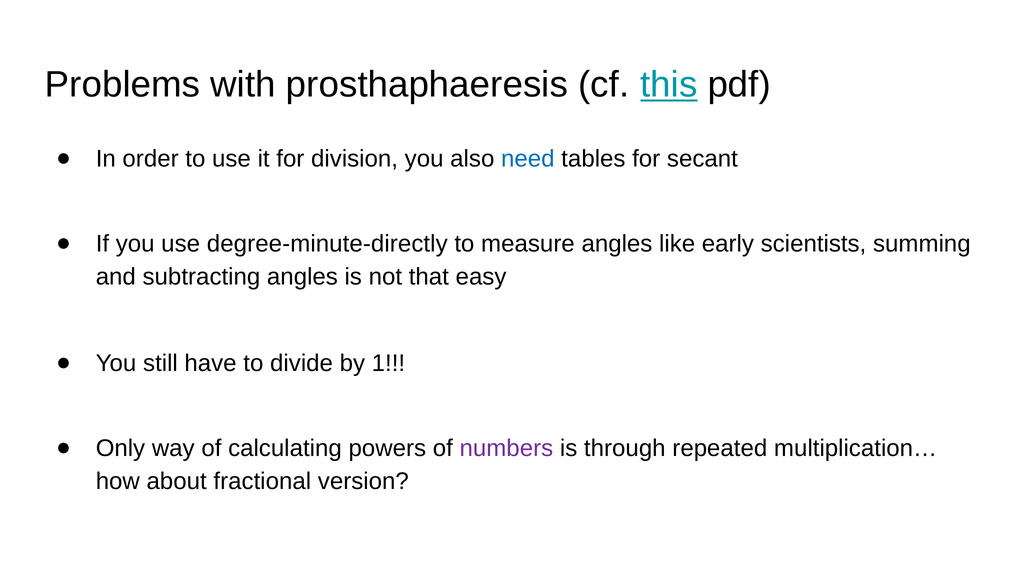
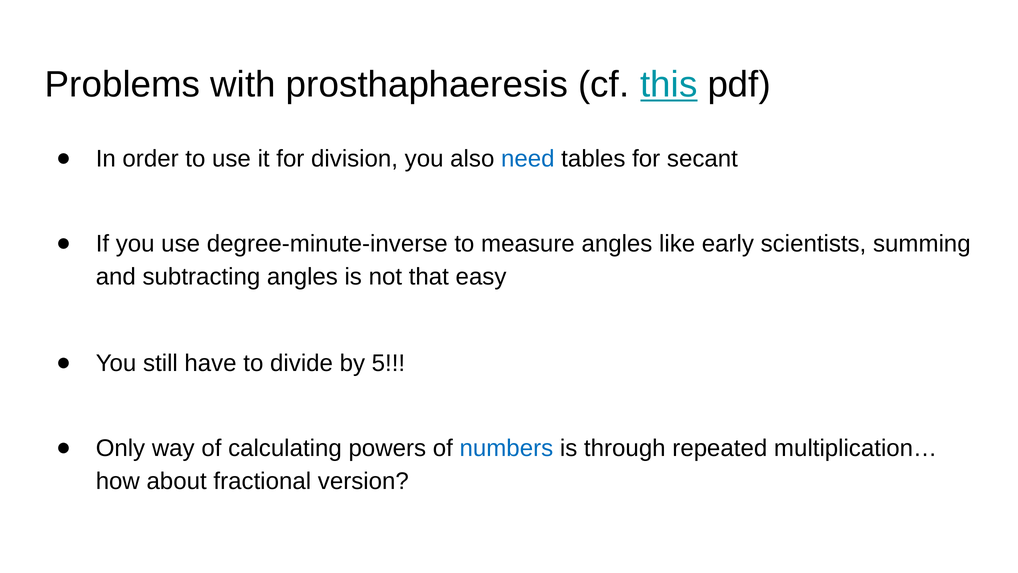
degree-minute-directly: degree-minute-directly -> degree-minute-inverse (327, 244)
1: 1 -> 5 (388, 363)
numbers colour: purple -> blue (506, 448)
